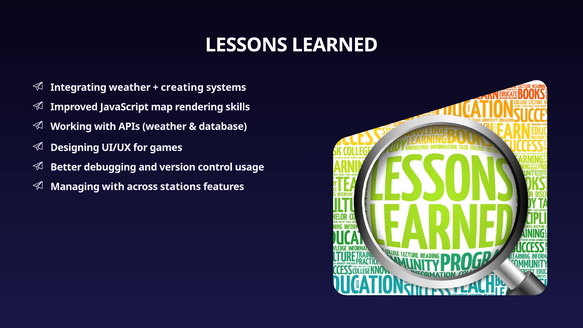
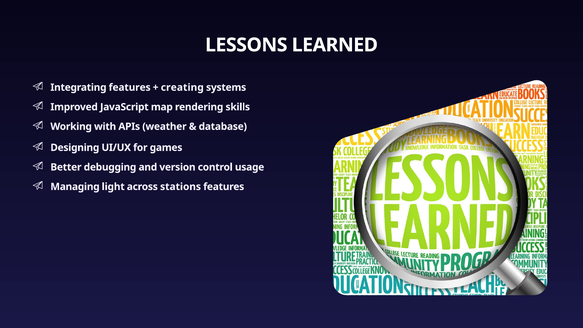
Integrating weather: weather -> features (130, 87)
Managing with: with -> light (113, 187)
